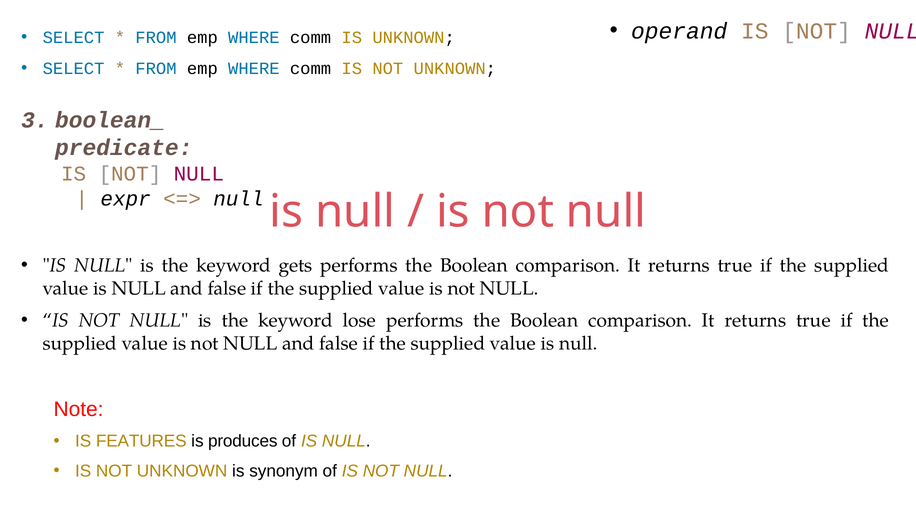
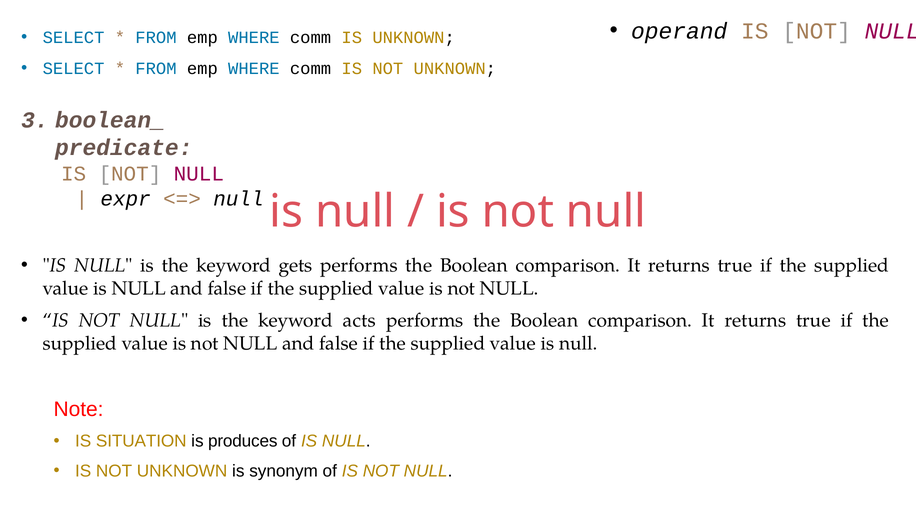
lose: lose -> acts (359, 321)
FEATURES: FEATURES -> SITUATION (141, 441)
